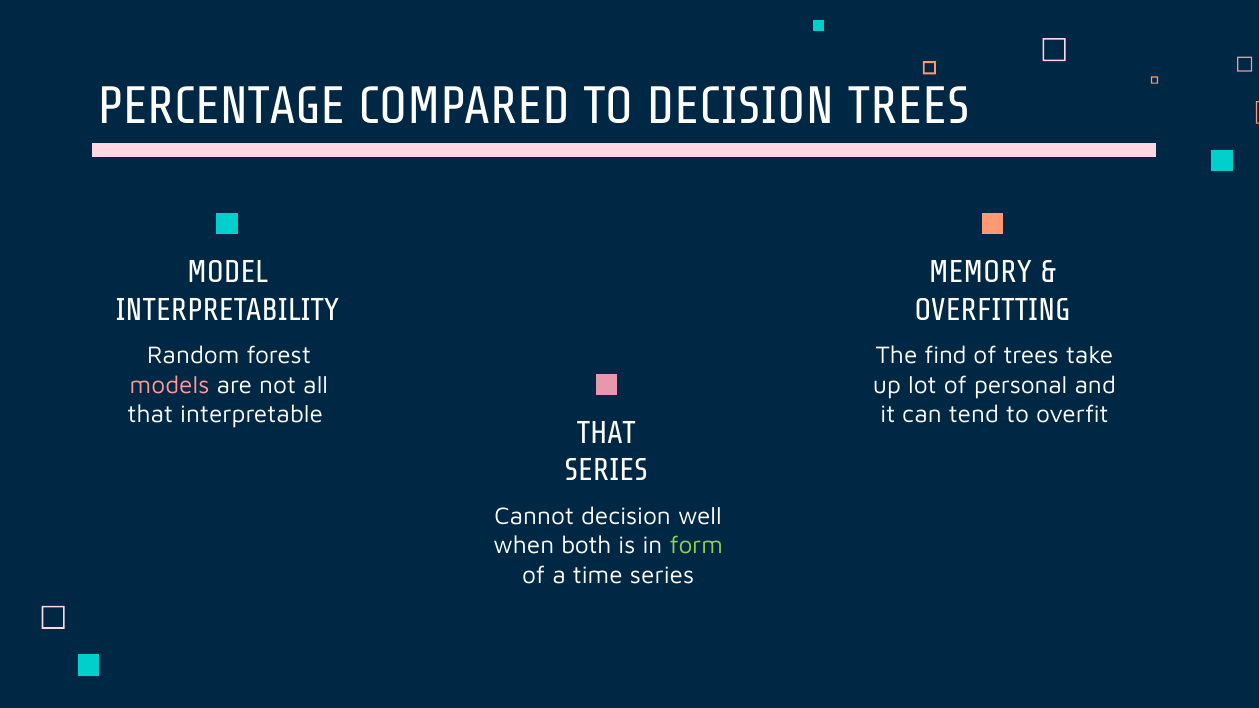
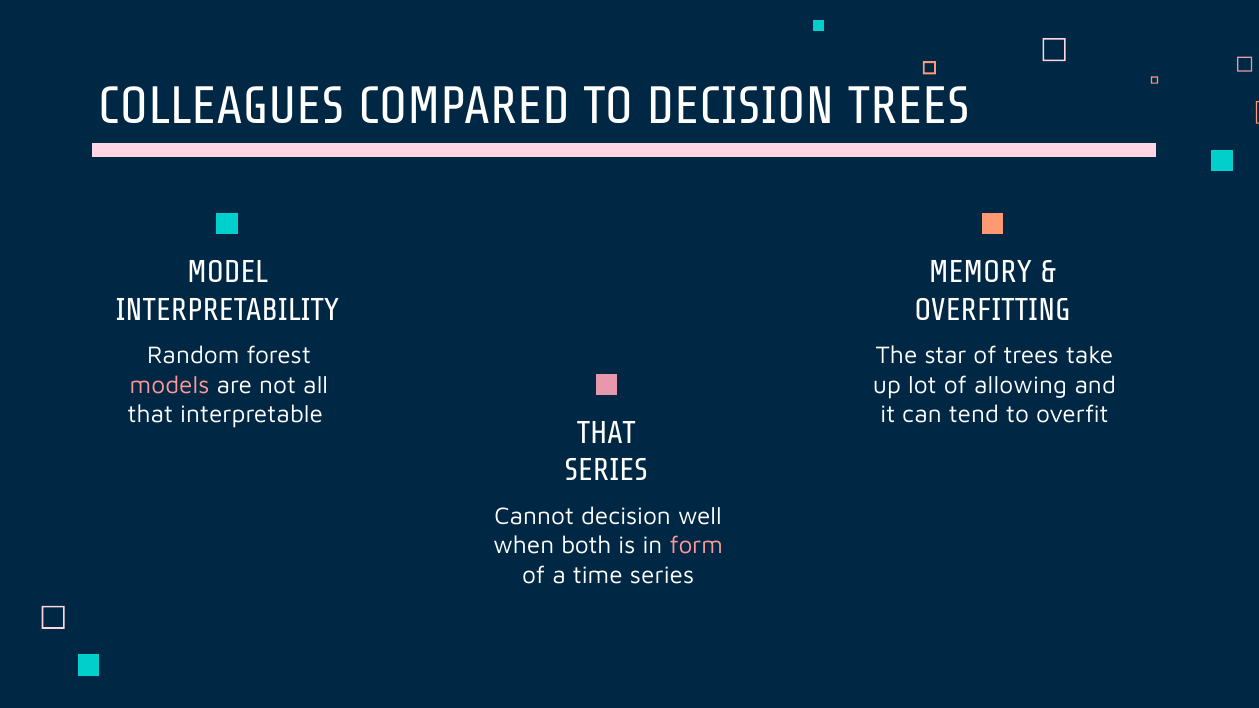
PERCENTAGE: PERCENTAGE -> COLLEAGUES (221, 106)
find: find -> star (946, 356)
personal: personal -> allowing (1021, 385)
form colour: light green -> pink (696, 546)
